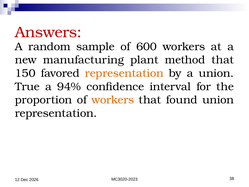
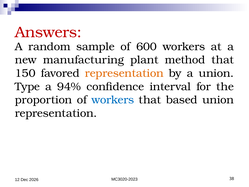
True: True -> Type (27, 86)
workers colour: orange -> blue (113, 100)
found: found -> based (182, 100)
